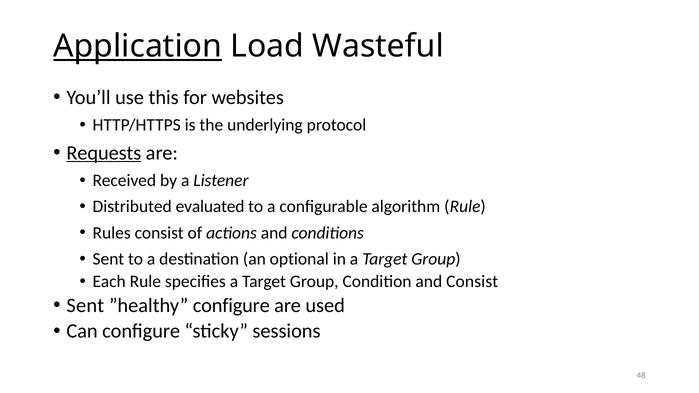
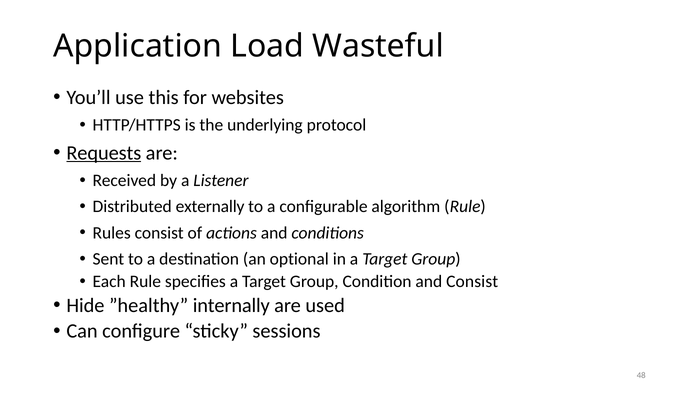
Application underline: present -> none (138, 46)
evaluated: evaluated -> externally (210, 207)
Sent: Sent -> Hide (85, 306)
”healthy configure: configure -> internally (231, 306)
